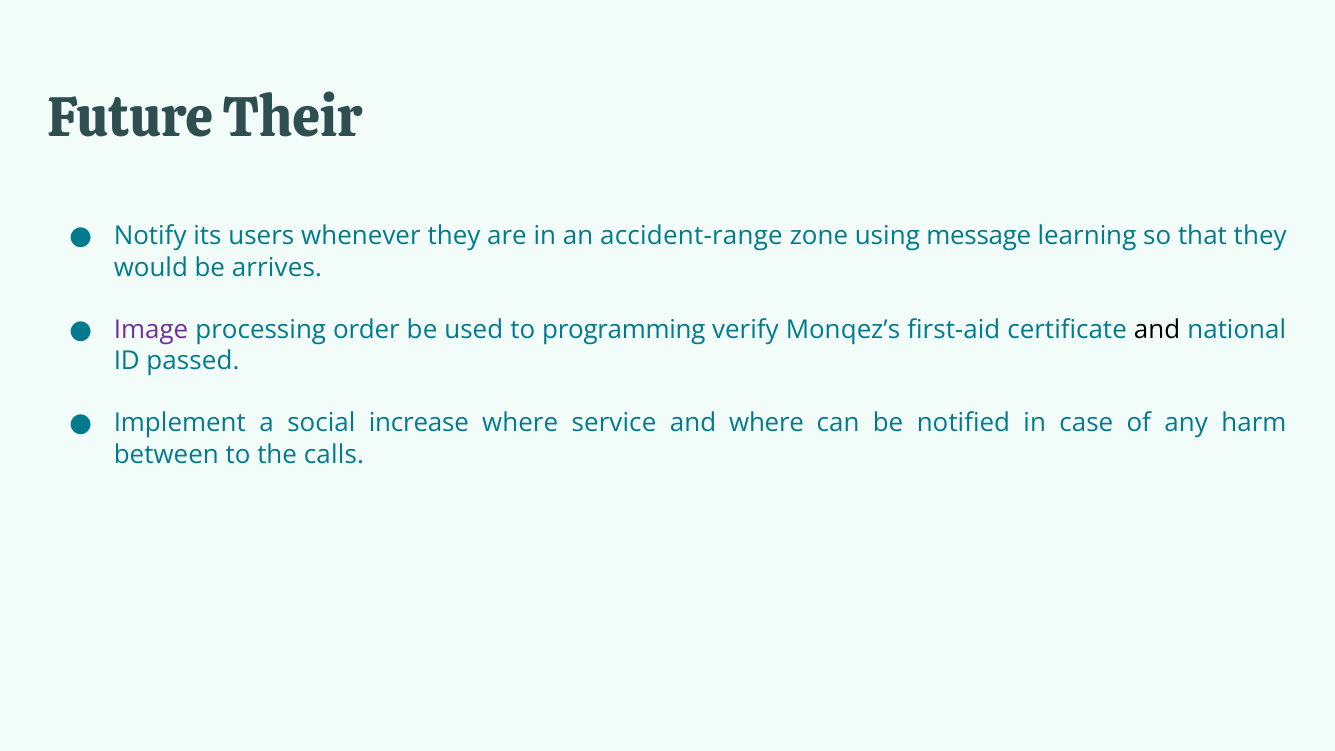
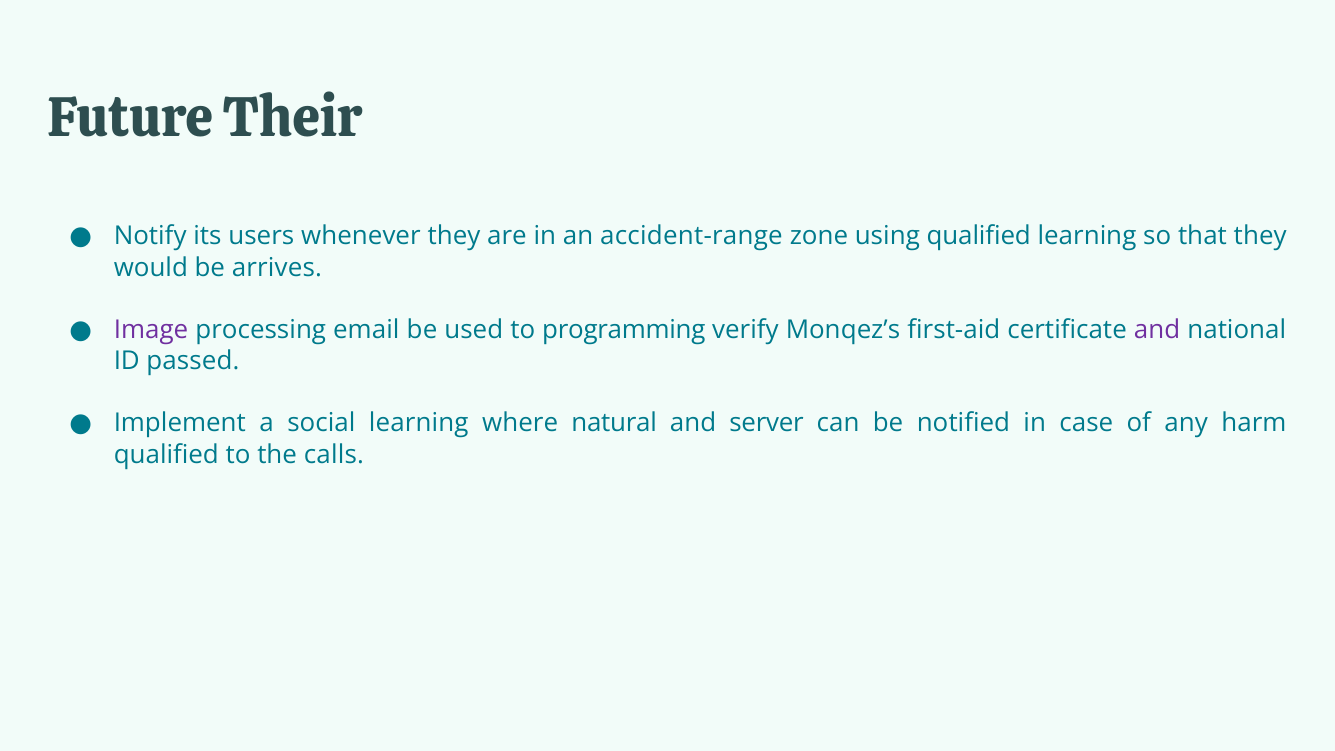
using message: message -> qualified (979, 236)
order: order -> email (366, 330)
and colour: black -> purple (1157, 330)
social increase: increase -> learning (419, 423)
service: service -> natural (614, 423)
and where: where -> server (767, 423)
between: between -> qualified (166, 454)
